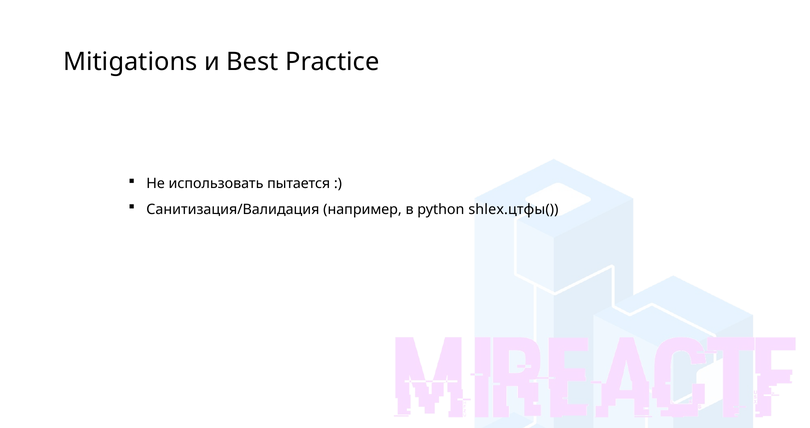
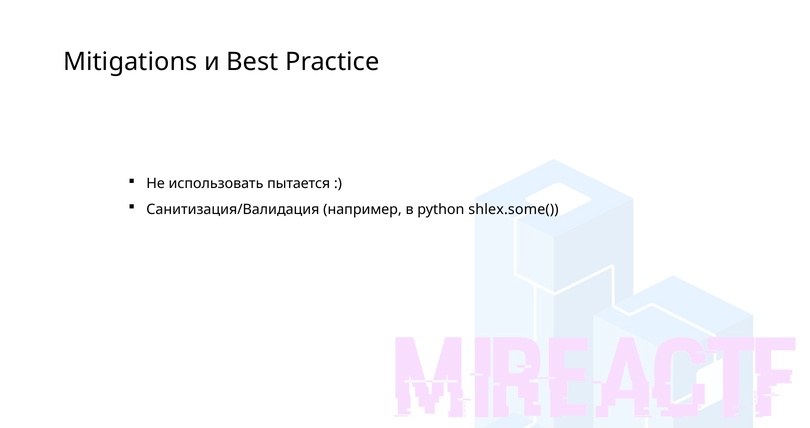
shlex.цтфы(: shlex.цтфы( -> shlex.some( (513, 209)
